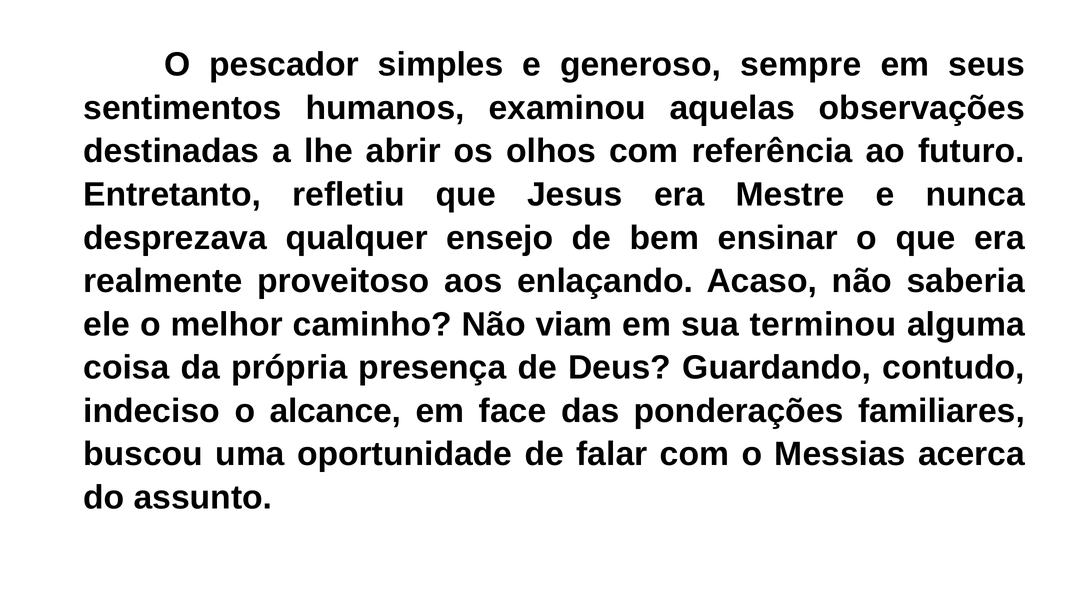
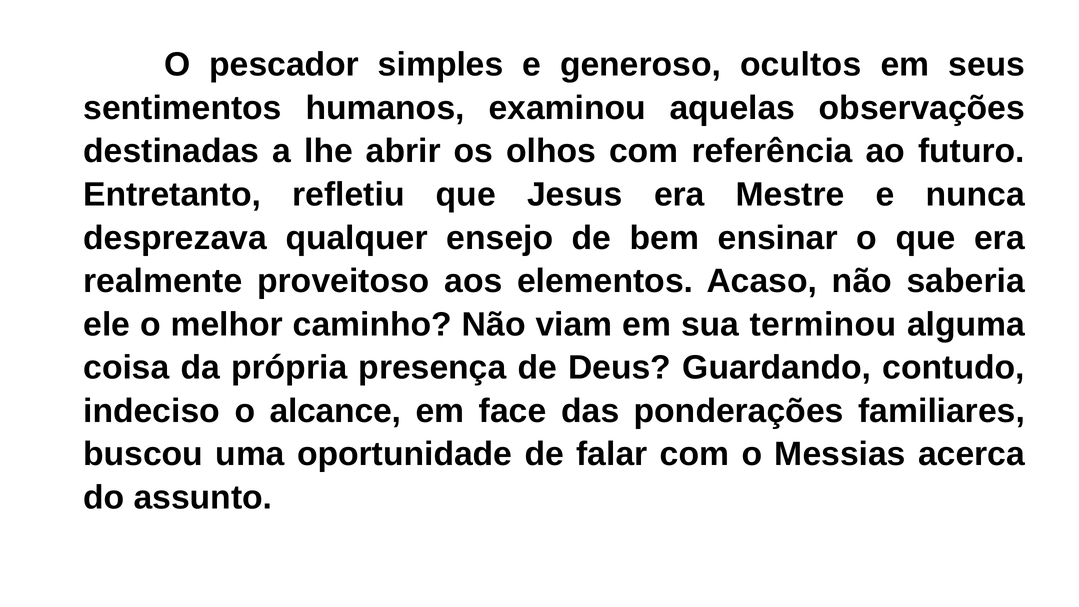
sempre: sempre -> ocultos (801, 65)
enlaçando: enlaçando -> elementos (605, 281)
